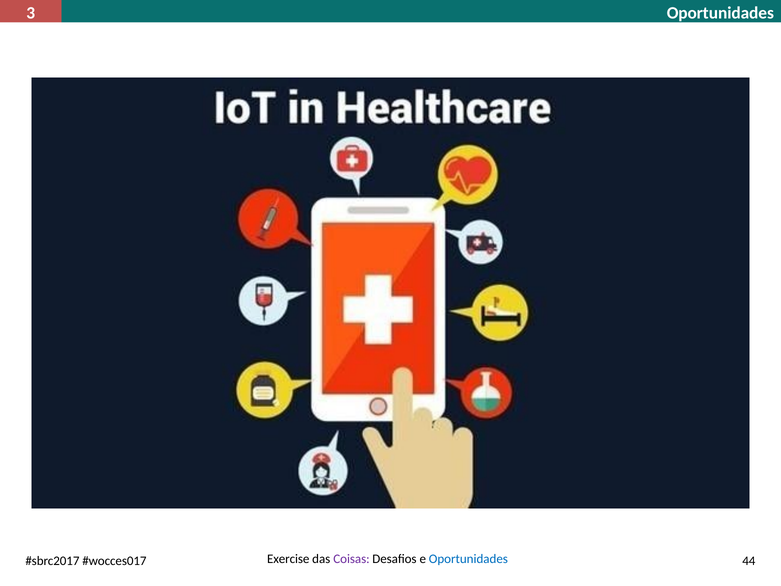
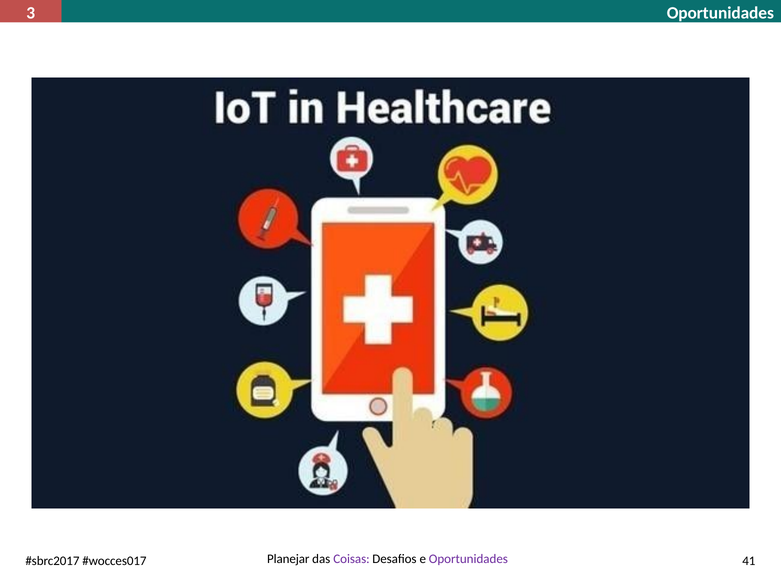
Exercise: Exercise -> Planejar (288, 559)
Oportunidades colour: blue -> purple (468, 559)
44: 44 -> 41 (749, 561)
